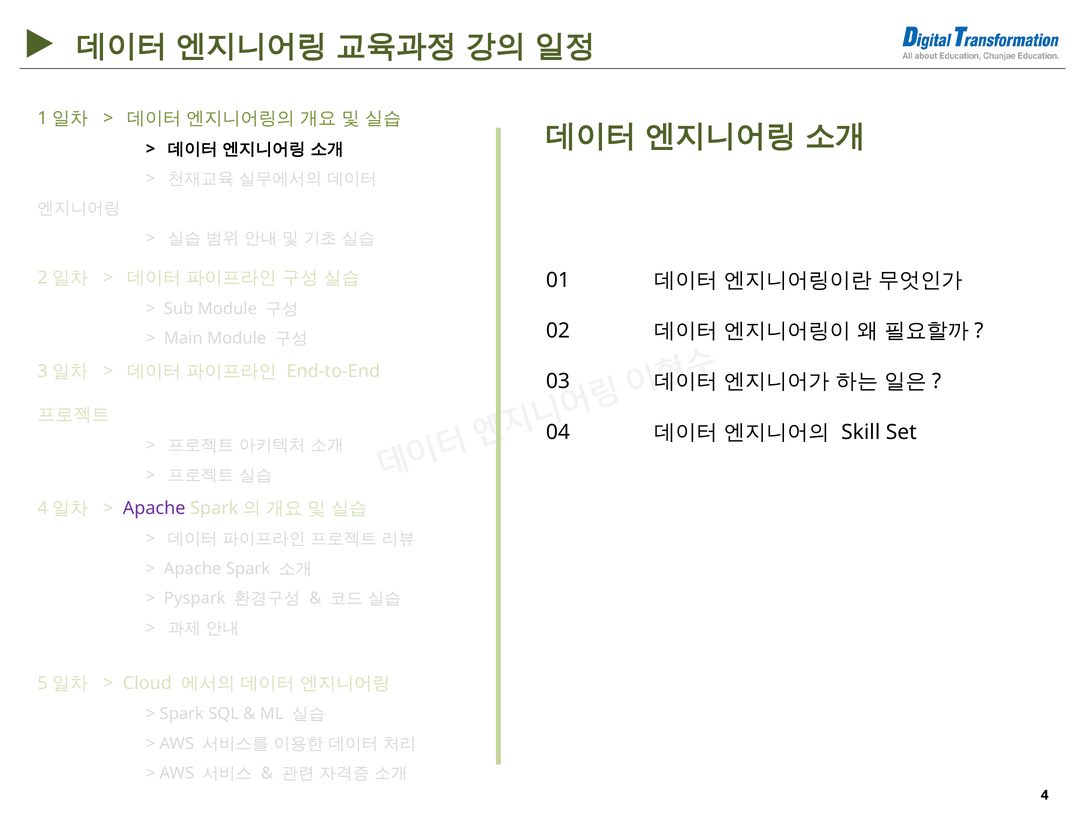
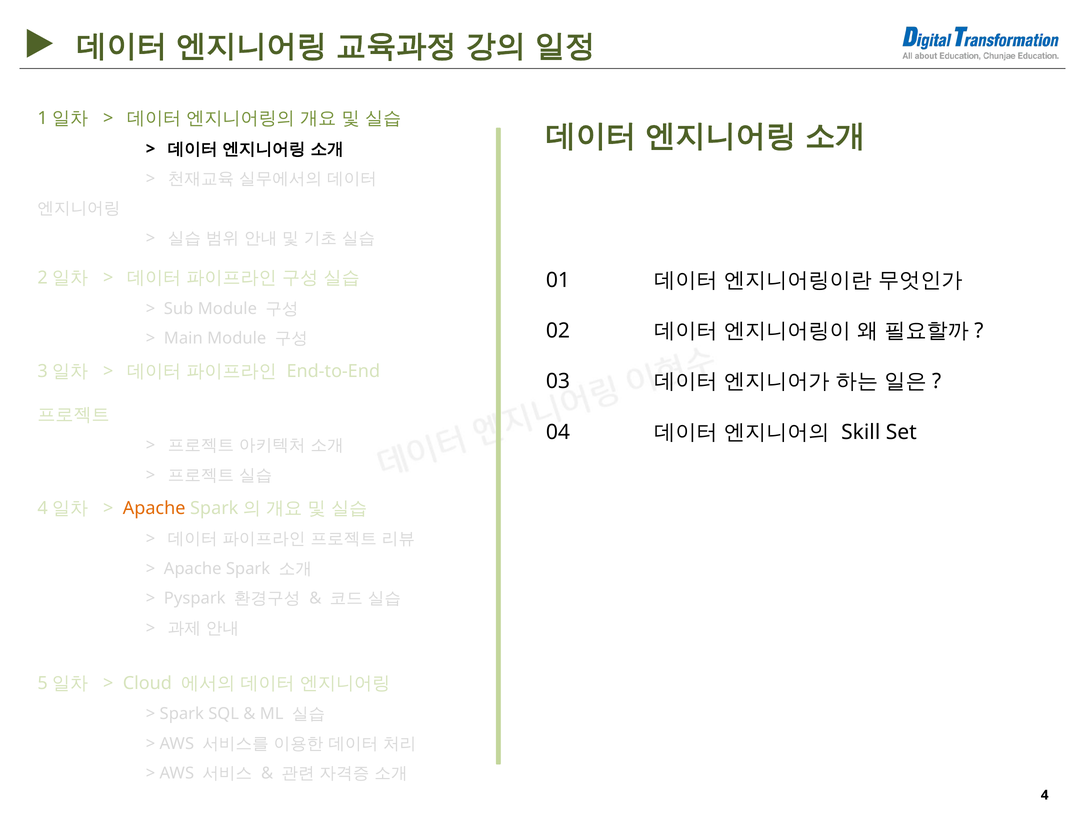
Apache colour: purple -> orange (154, 508)
